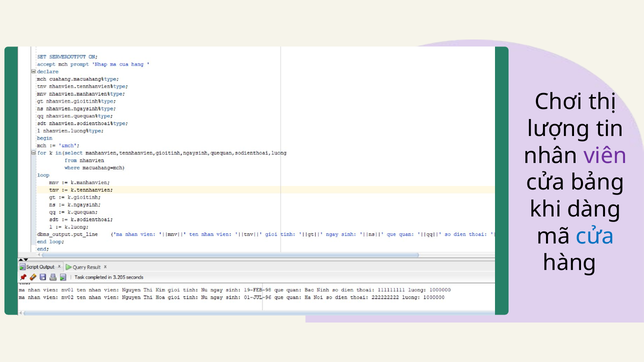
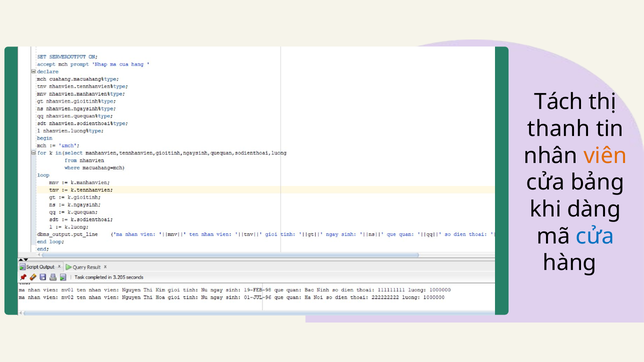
Chơi: Chơi -> Tách (559, 102)
lượng: lượng -> thanh (559, 129)
viên colour: purple -> orange (605, 156)
